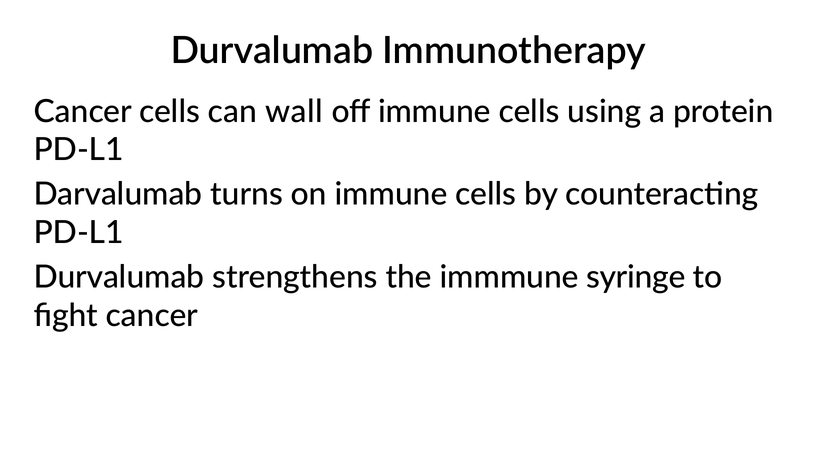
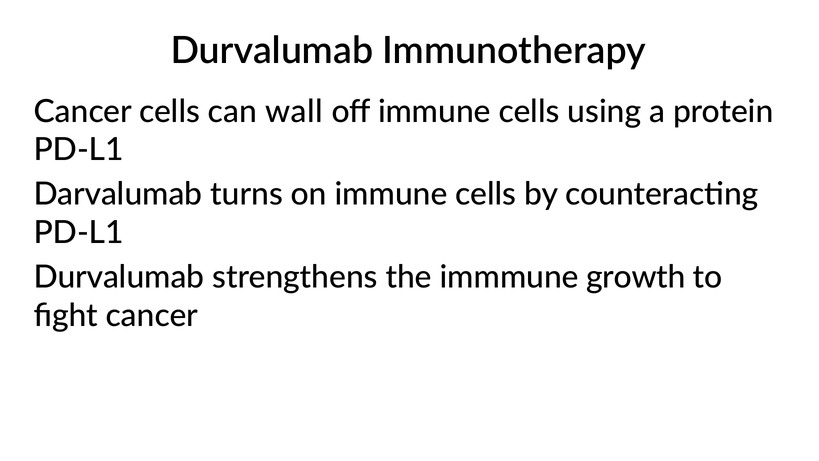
syringe: syringe -> growth (636, 277)
